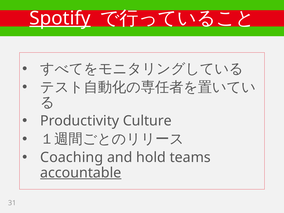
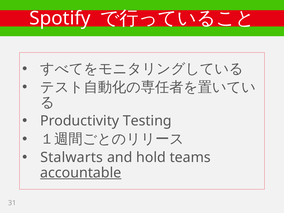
Spotify underline: present -> none (60, 18)
Culture: Culture -> Testing (147, 121)
Coaching: Coaching -> Stalwarts (72, 157)
